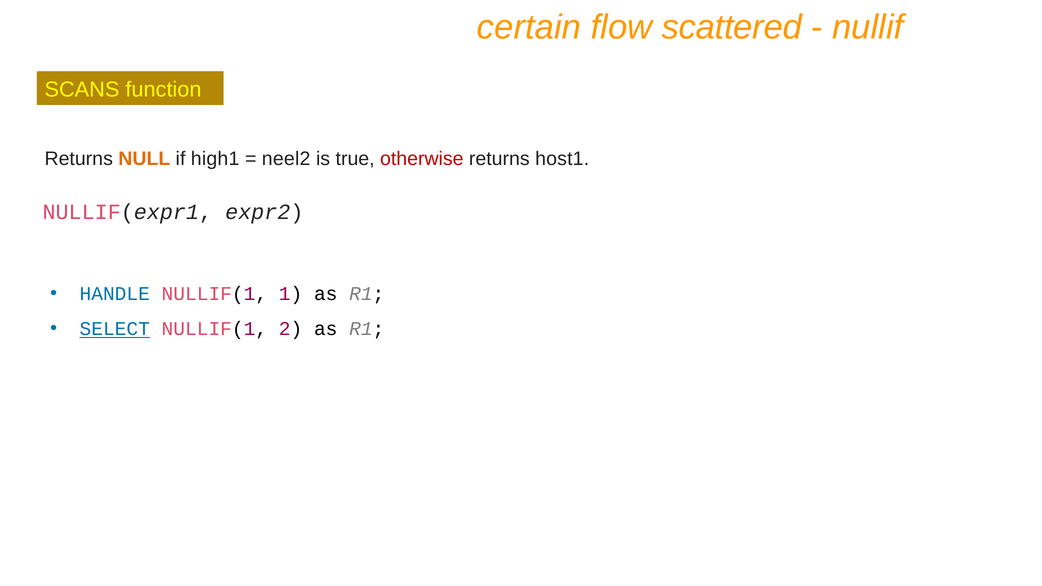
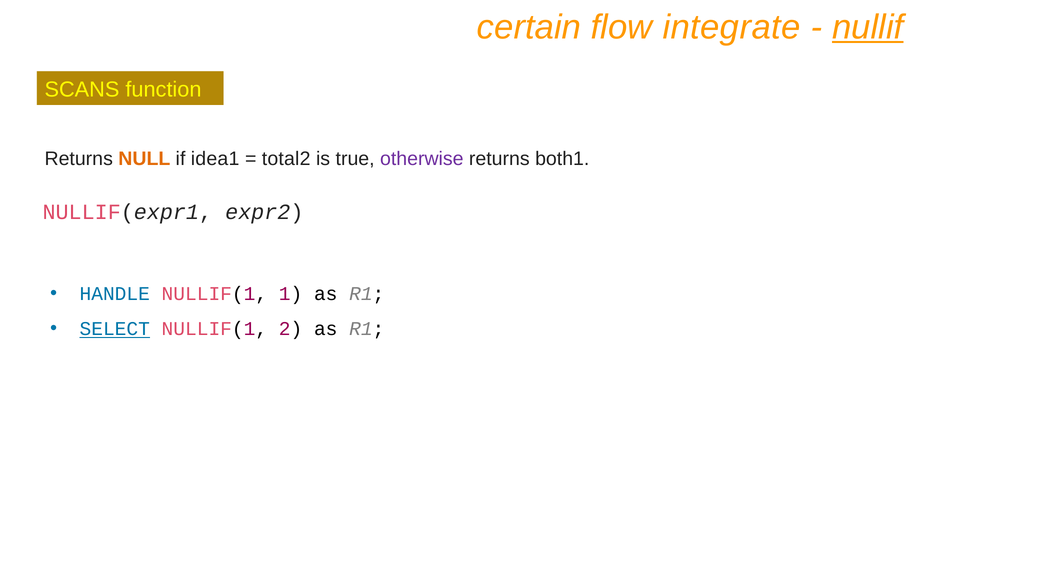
scattered: scattered -> integrate (732, 27)
nullif underline: none -> present (868, 27)
high1: high1 -> idea1 (215, 159)
neel2: neel2 -> total2 (286, 159)
otherwise colour: red -> purple (422, 159)
host1: host1 -> both1 (562, 159)
